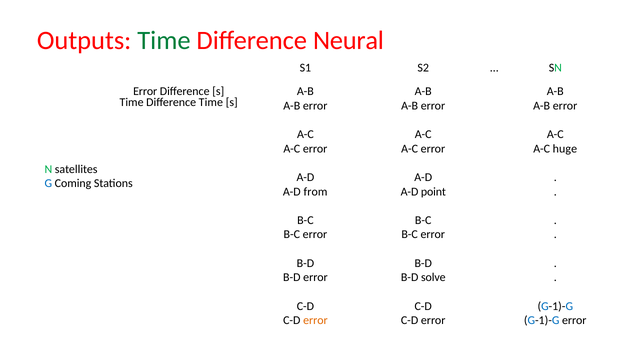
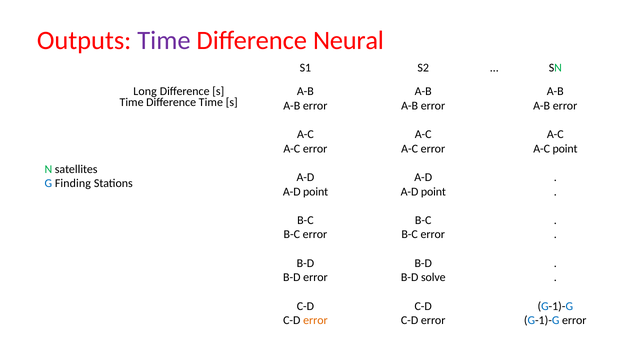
Time colour: green -> purple (164, 40)
Error: Error -> Long (145, 91)
A-C huge: huge -> point (565, 149)
Coming: Coming -> Finding (73, 183)
from: from -> point (316, 191)
